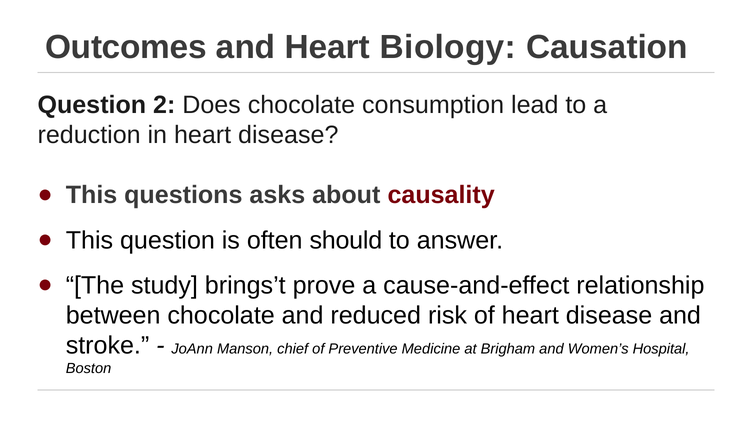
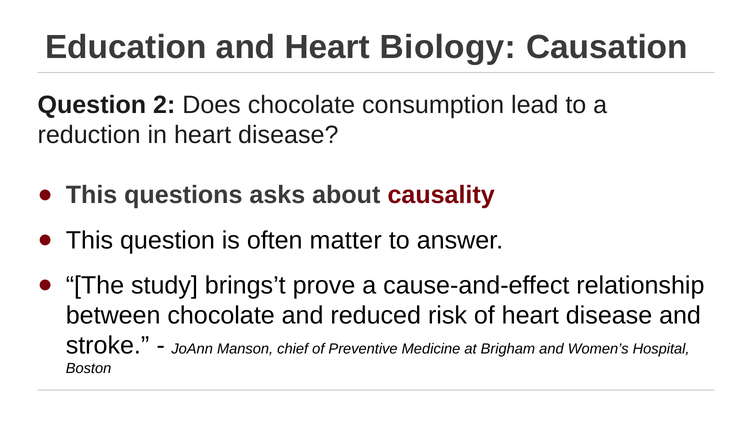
Outcomes: Outcomes -> Education (126, 47)
should: should -> matter (346, 240)
